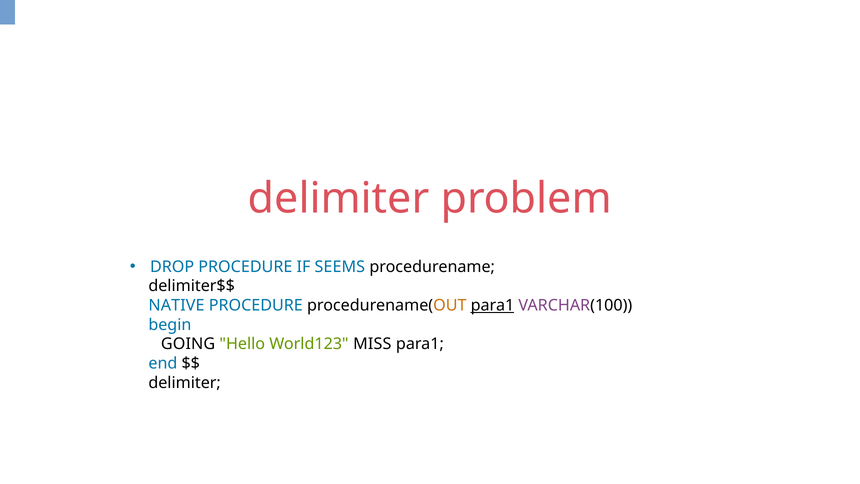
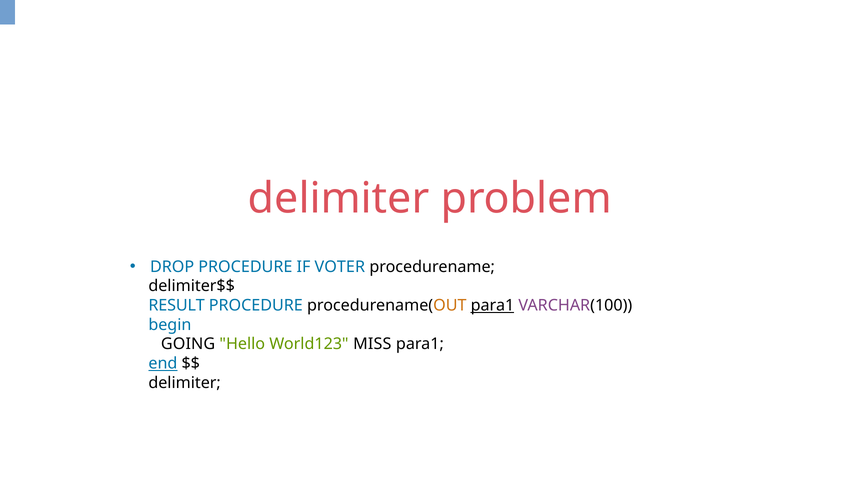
SEEMS: SEEMS -> VOTER (340, 267)
NATIVE: NATIVE -> RESULT (177, 305)
end underline: none -> present (163, 363)
